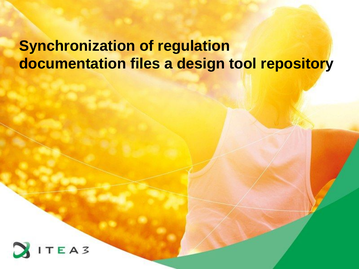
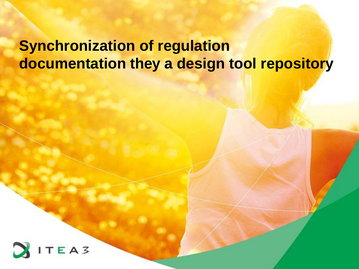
files: files -> they (145, 64)
